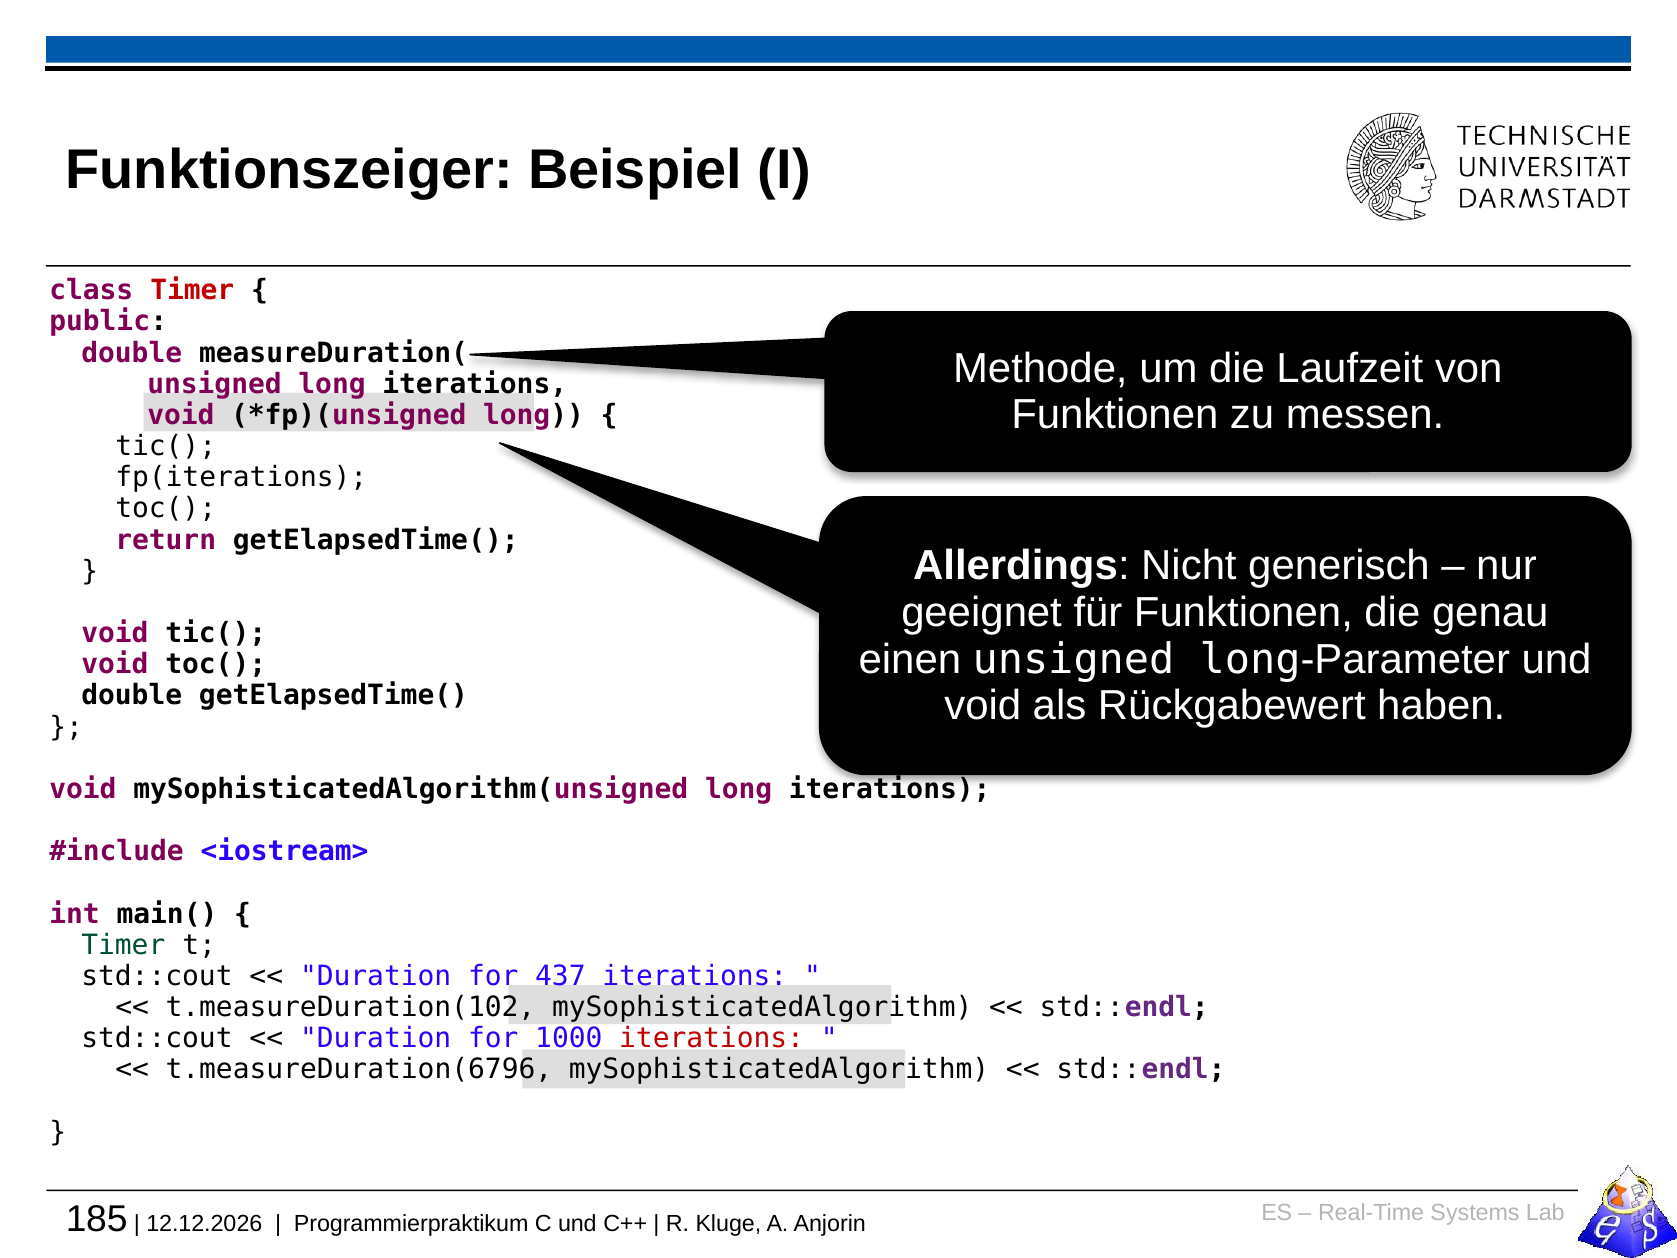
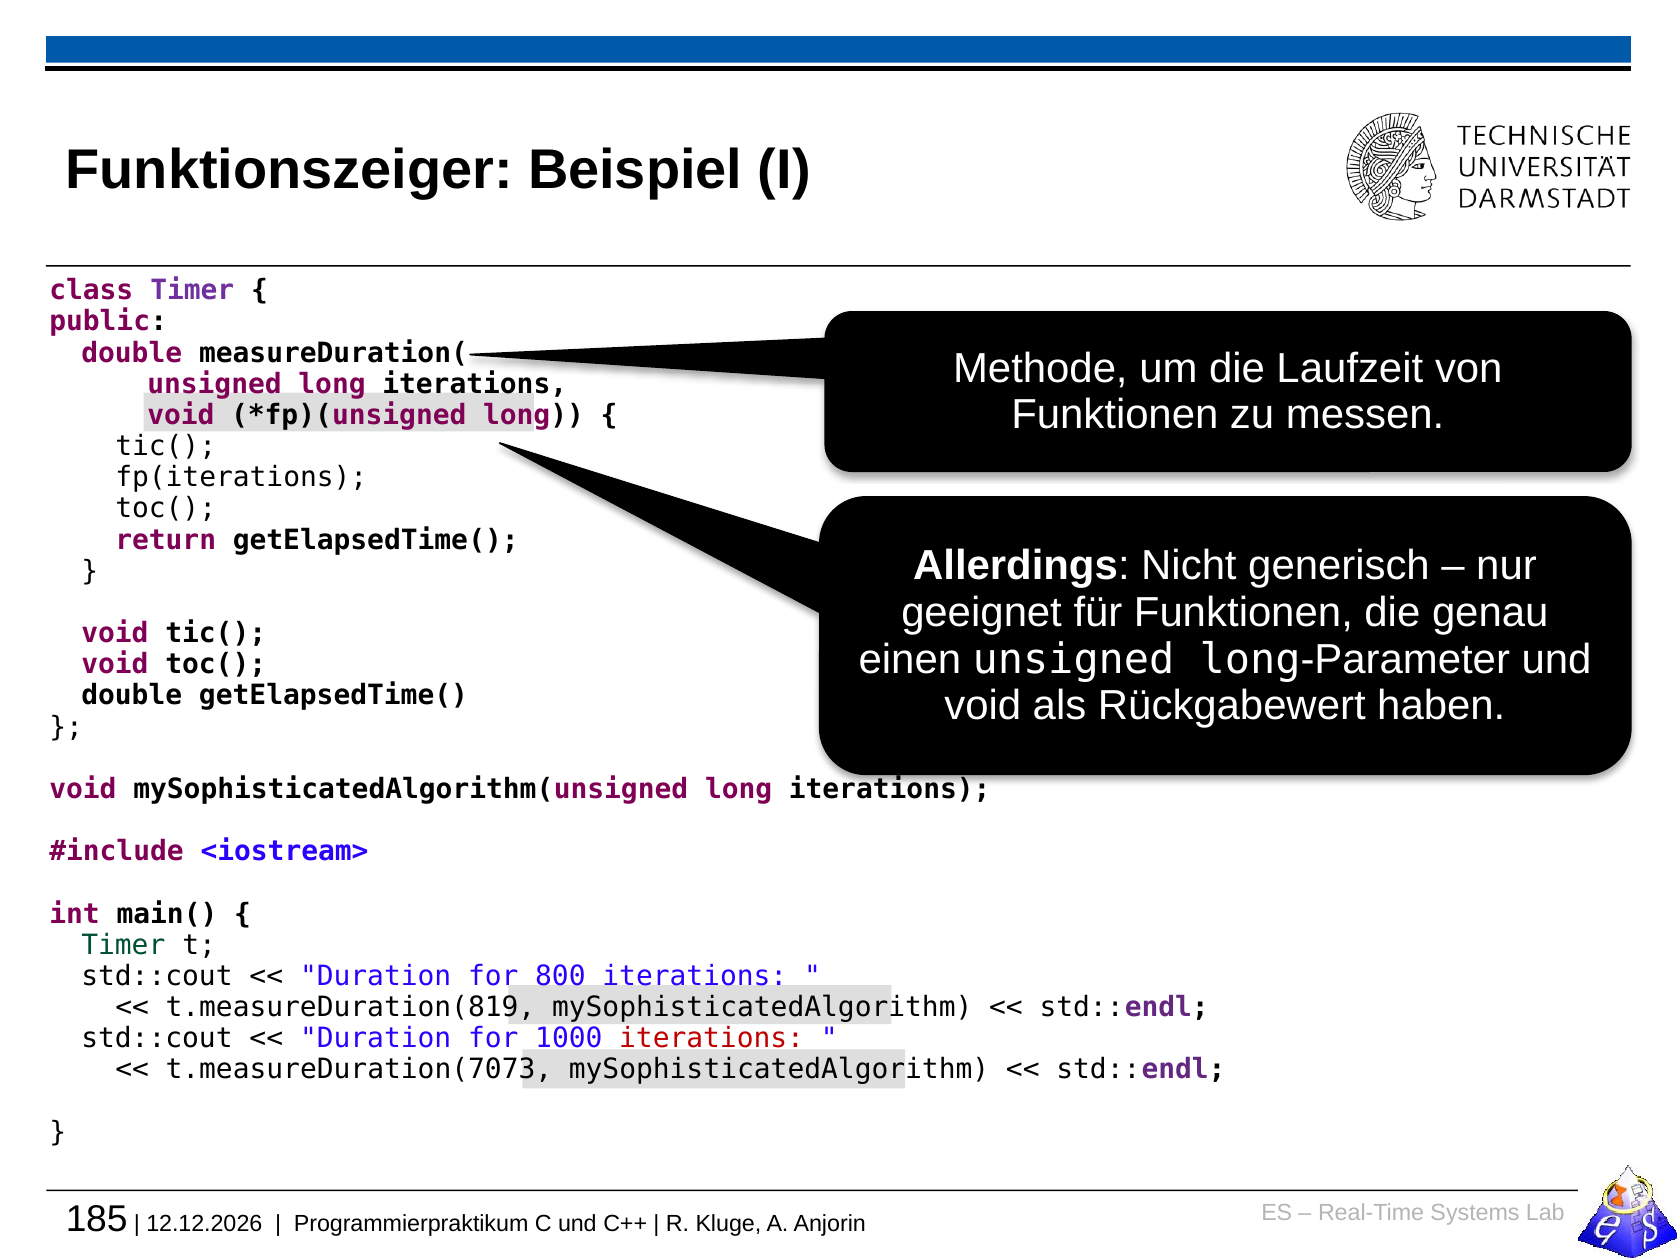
Timer colour: red -> purple (192, 290)
437: 437 -> 800 (560, 976)
t.measureDuration(102: t.measureDuration(102 -> t.measureDuration(819 (350, 1007)
t.measureDuration(6796: t.measureDuration(6796 -> t.measureDuration(7073 (359, 1070)
